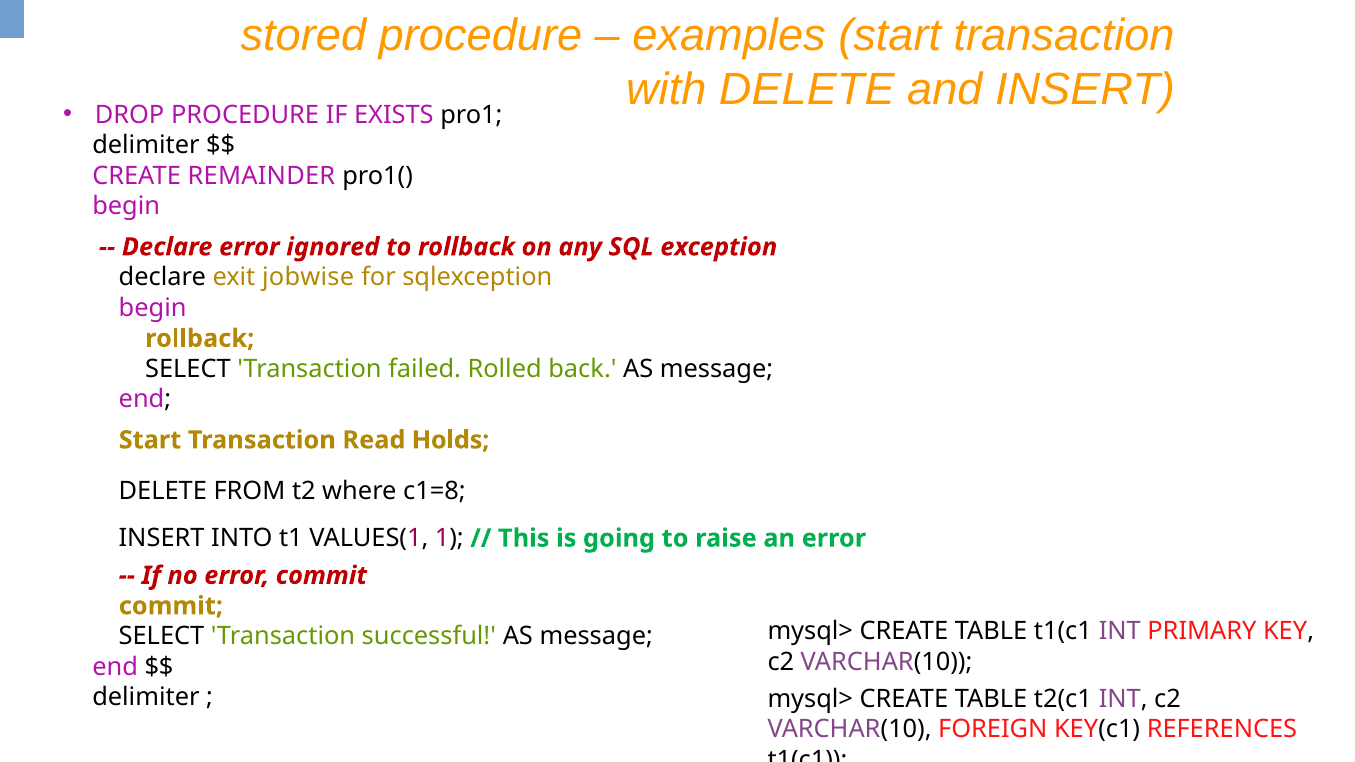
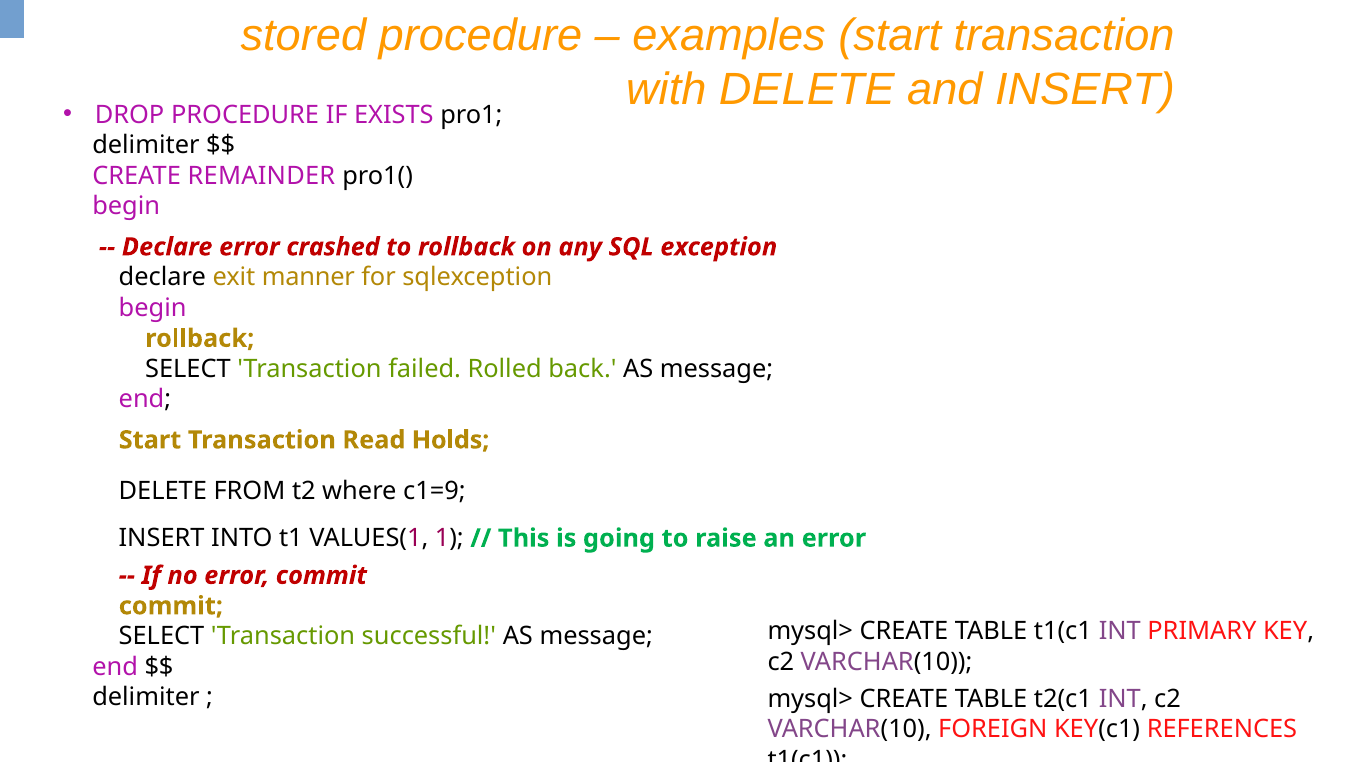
ignored: ignored -> crashed (333, 247)
jobwise: jobwise -> manner (308, 278)
c1=8: c1=8 -> c1=9 (434, 491)
